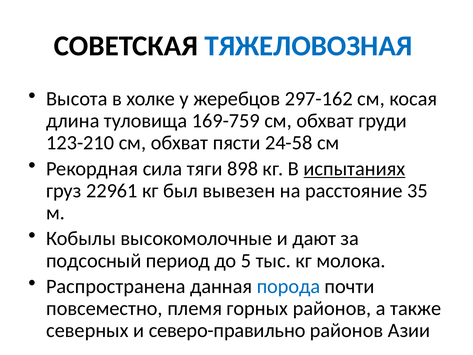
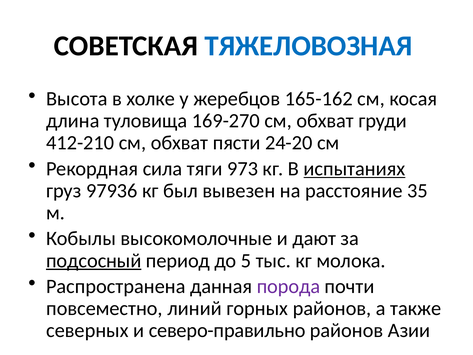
297-162: 297-162 -> 165-162 (319, 99)
169-759: 169-759 -> 169-270 (226, 121)
123-210: 123-210 -> 412-210 (80, 143)
24-58: 24-58 -> 24-20 (289, 143)
898: 898 -> 973 (243, 169)
22961: 22961 -> 97936 (112, 191)
подсосный underline: none -> present (94, 260)
порода colour: blue -> purple (288, 286)
племя: племя -> линий (195, 308)
